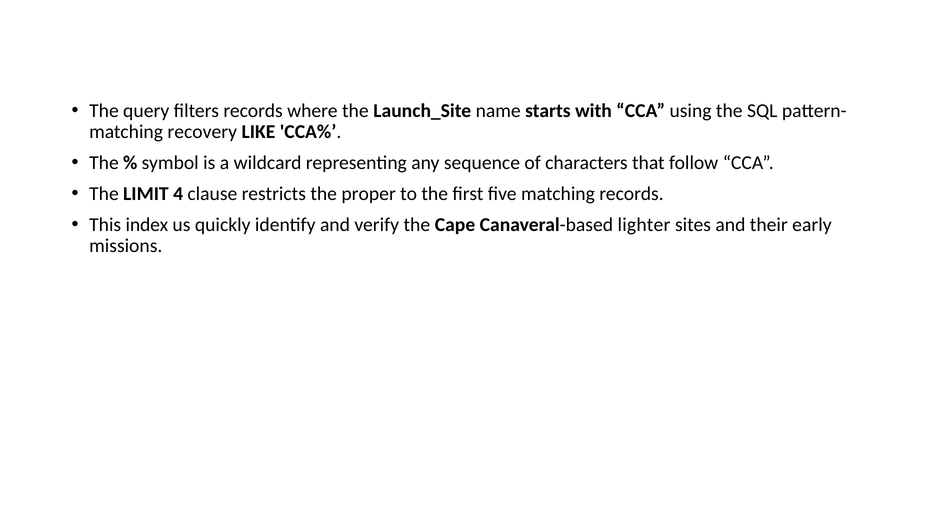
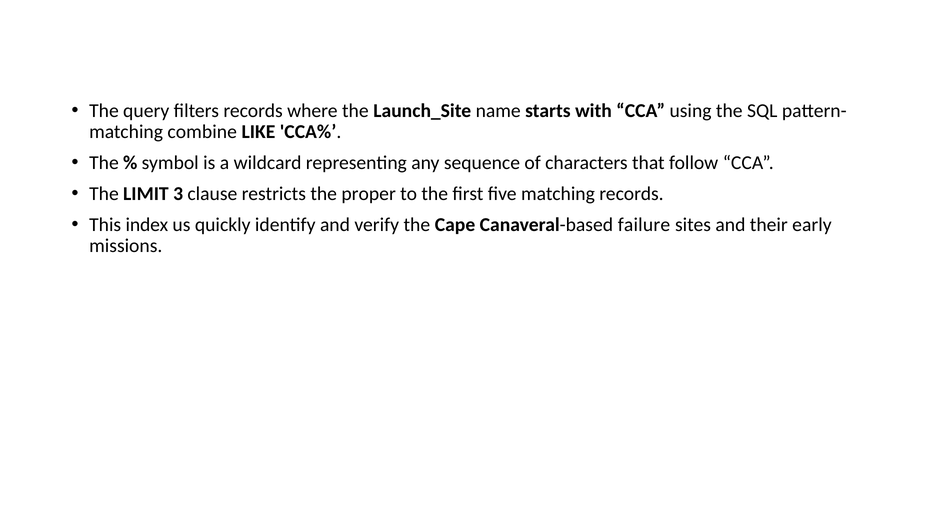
recovery: recovery -> combine (202, 132)
4: 4 -> 3 (178, 194)
lighter: lighter -> failure (644, 225)
